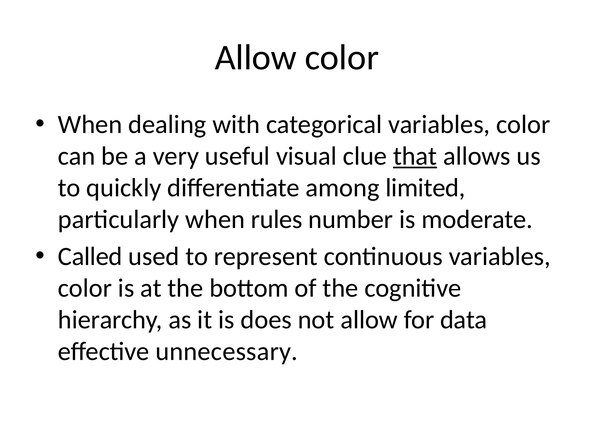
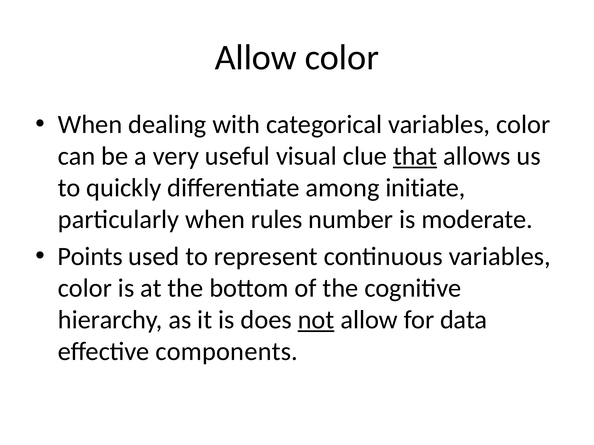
limited: limited -> initiate (425, 188)
Called: Called -> Points (90, 257)
not underline: none -> present (316, 320)
unnecessary: unnecessary -> components (227, 352)
